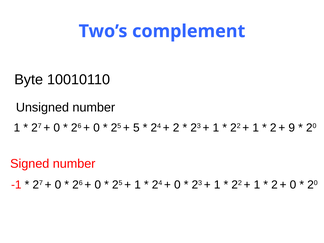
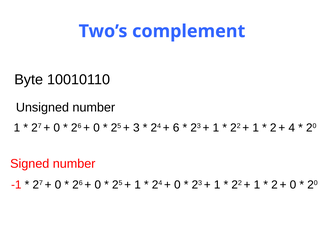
5: 5 -> 3 (136, 128)
2: 2 -> 6 (176, 128)
9: 9 -> 4 (292, 128)
